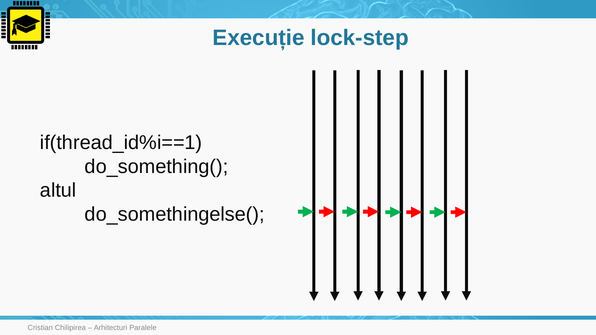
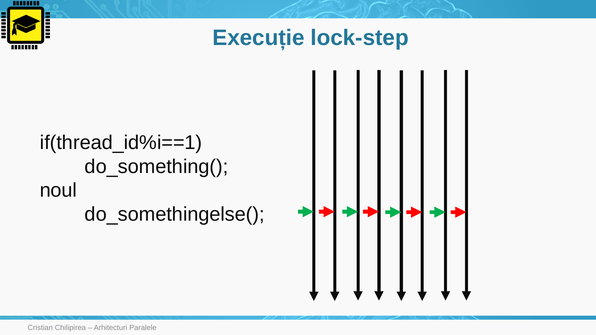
altul: altul -> noul (58, 190)
